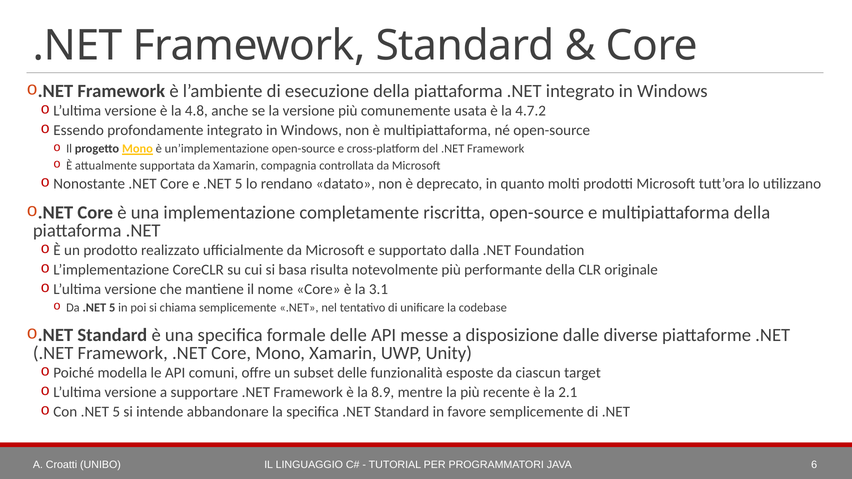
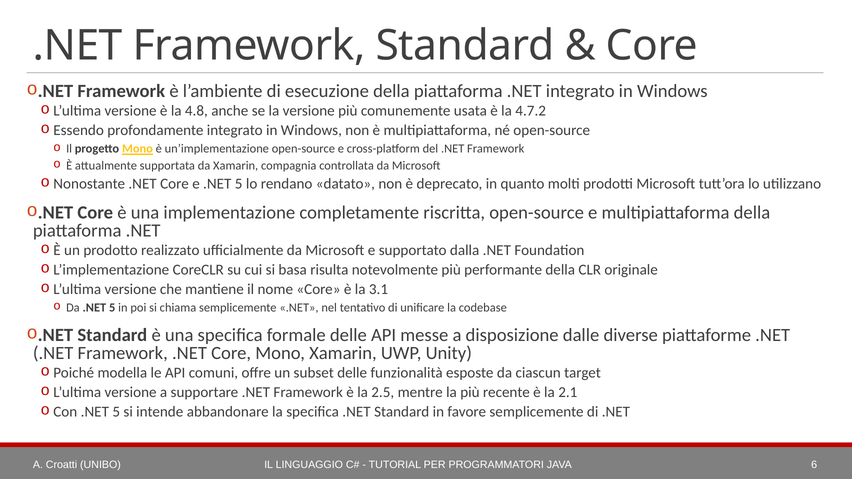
8.9: 8.9 -> 2.5 (383, 392)
